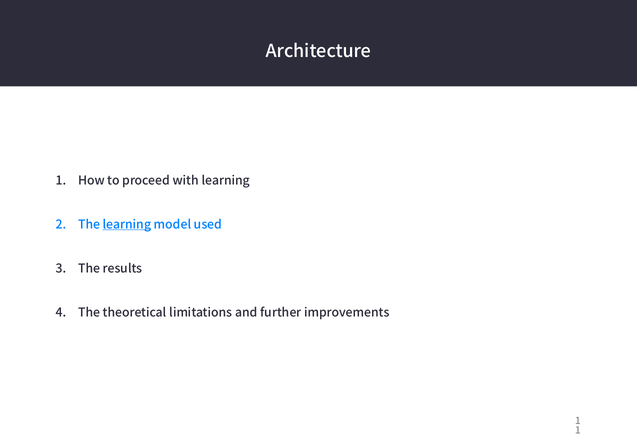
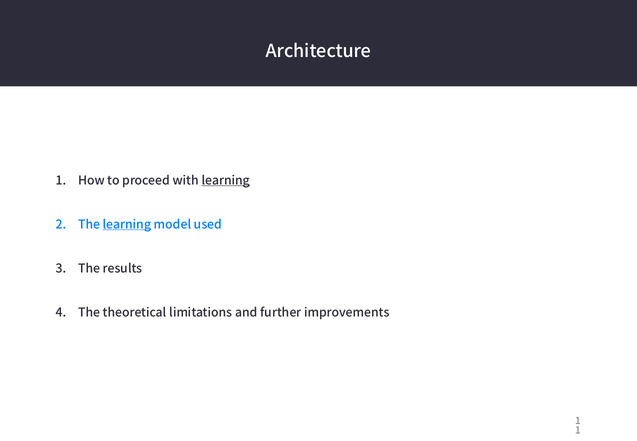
learning underline: none -> present (226, 181)
